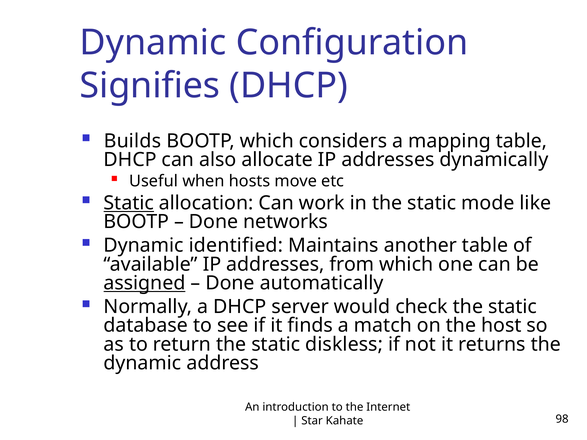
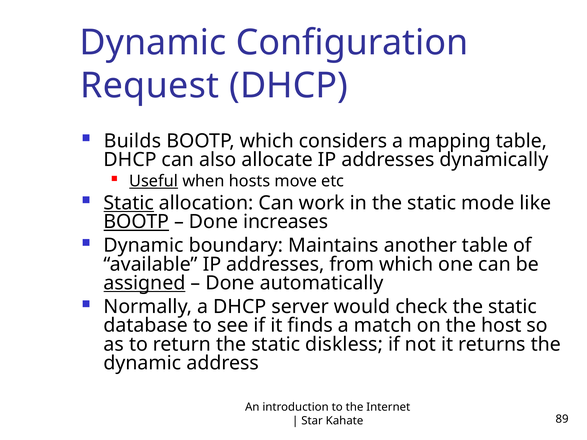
Signifies: Signifies -> Request (150, 86)
Useful underline: none -> present (154, 181)
BOOTP underline: none -> present (136, 222)
networks: networks -> increases (286, 222)
identified: identified -> boundary (236, 246)
98: 98 -> 89 (562, 419)
